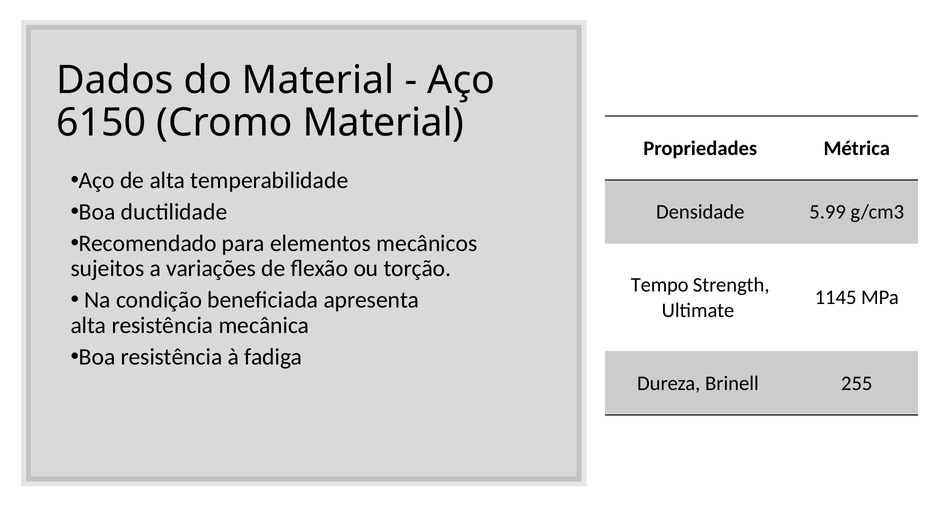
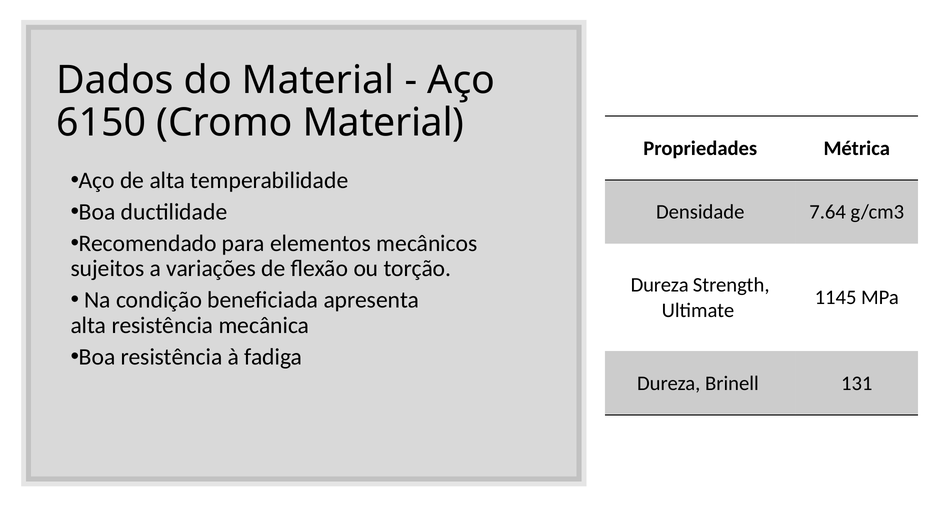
5.99: 5.99 -> 7.64 (828, 212)
Tempo: Tempo -> Dureza (660, 285)
255: 255 -> 131 (857, 383)
